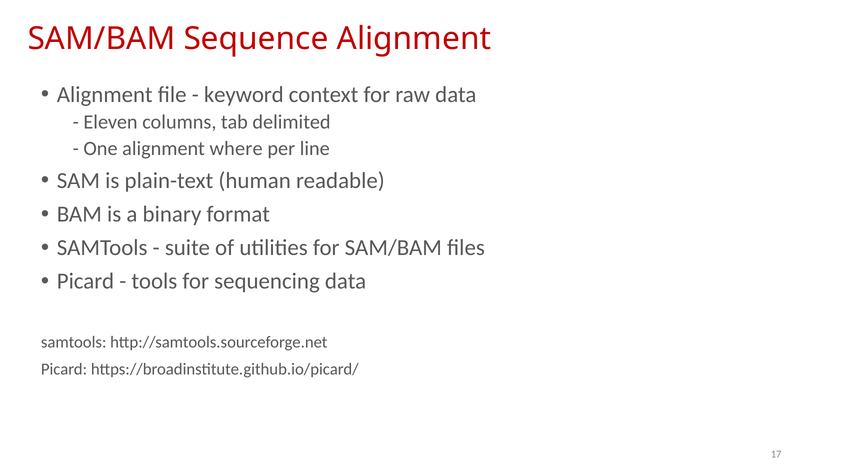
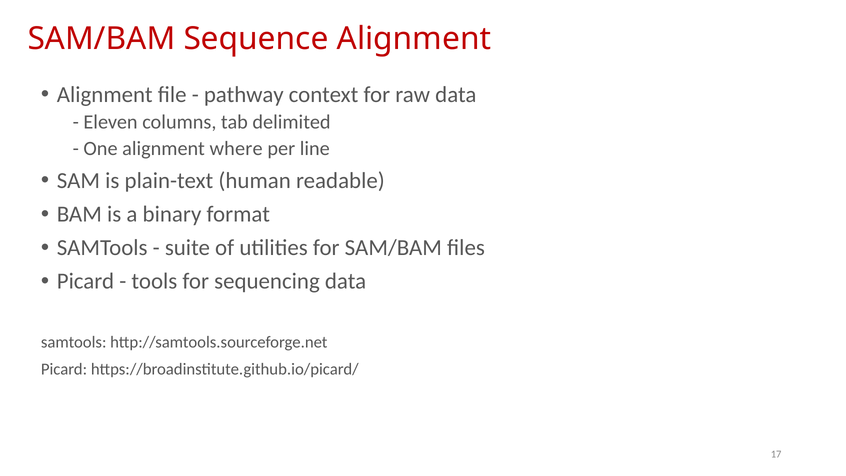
keyword: keyword -> pathway (244, 94)
